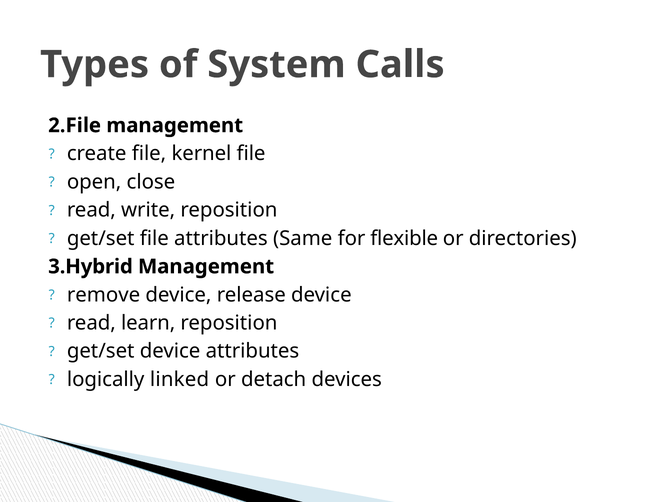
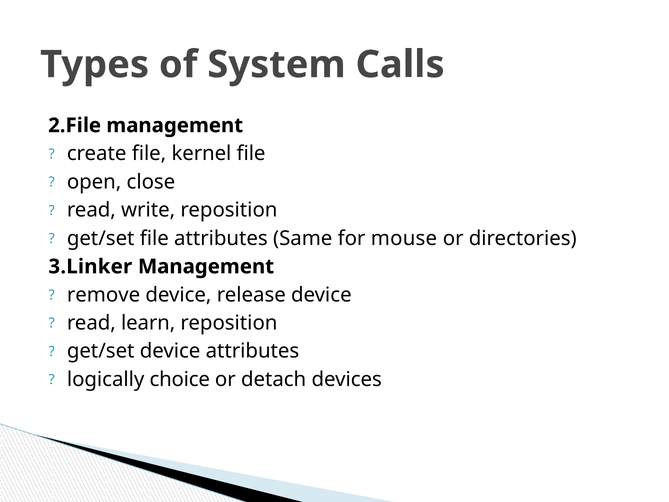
flexible: flexible -> mouse (404, 238)
3.Hybrid: 3.Hybrid -> 3.Linker (90, 266)
linked: linked -> choice (180, 379)
